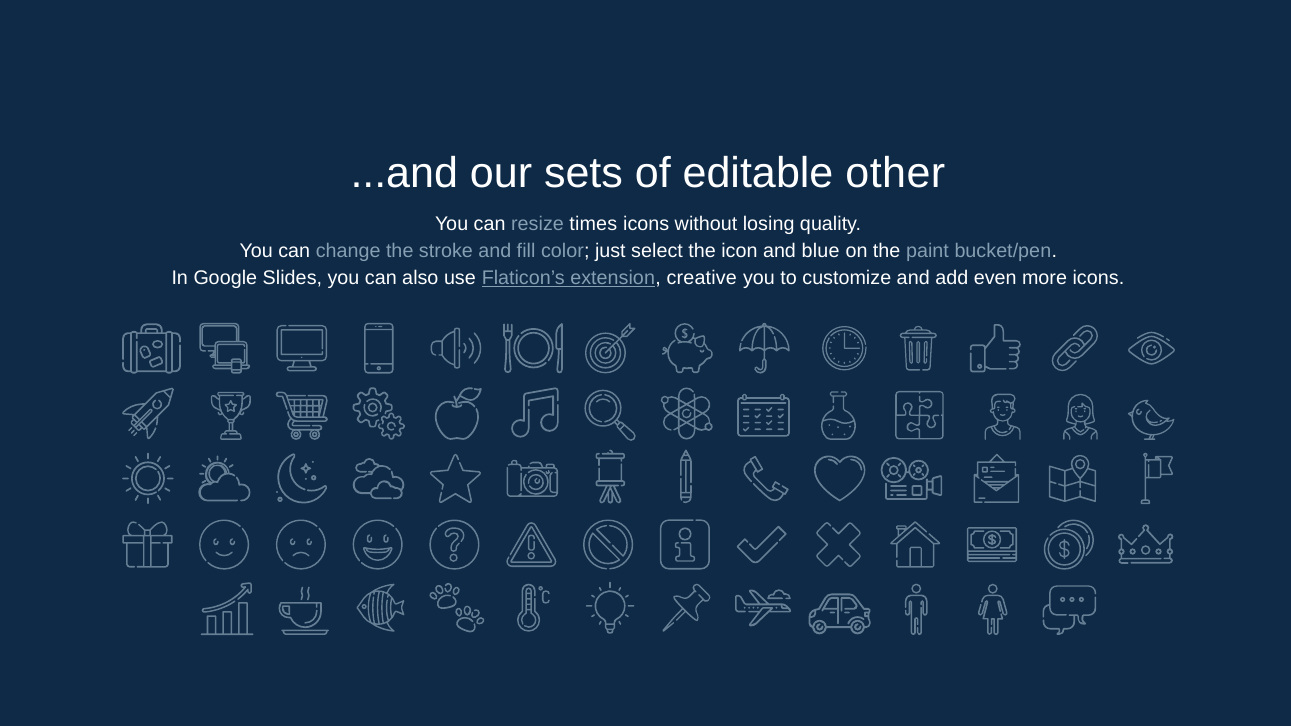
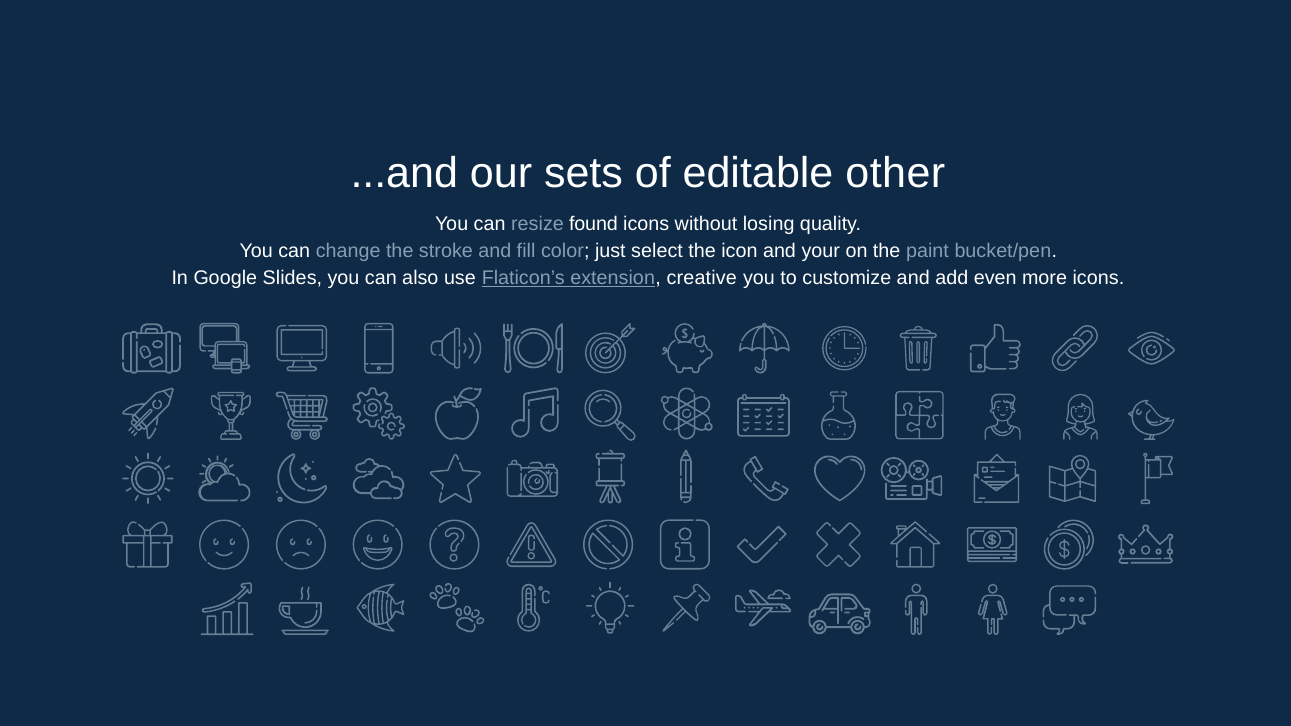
times: times -> found (593, 224)
blue: blue -> your (821, 251)
